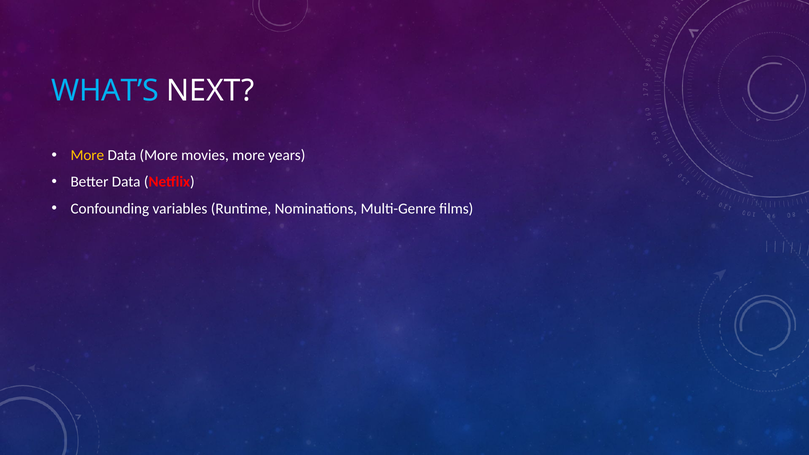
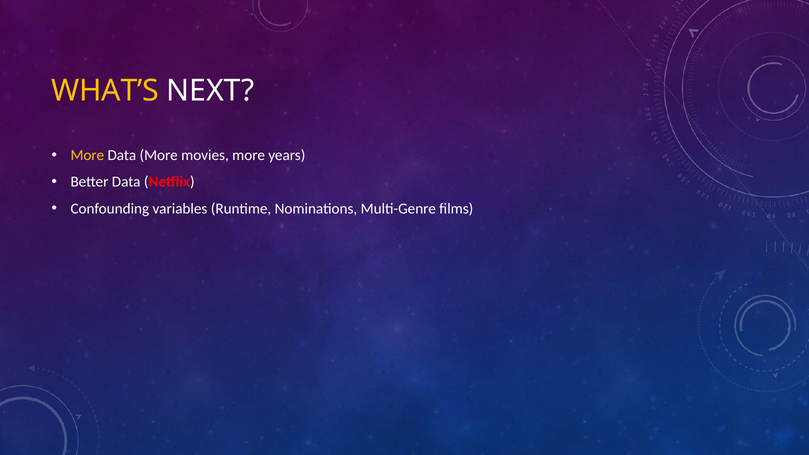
WHAT’S colour: light blue -> yellow (105, 91)
